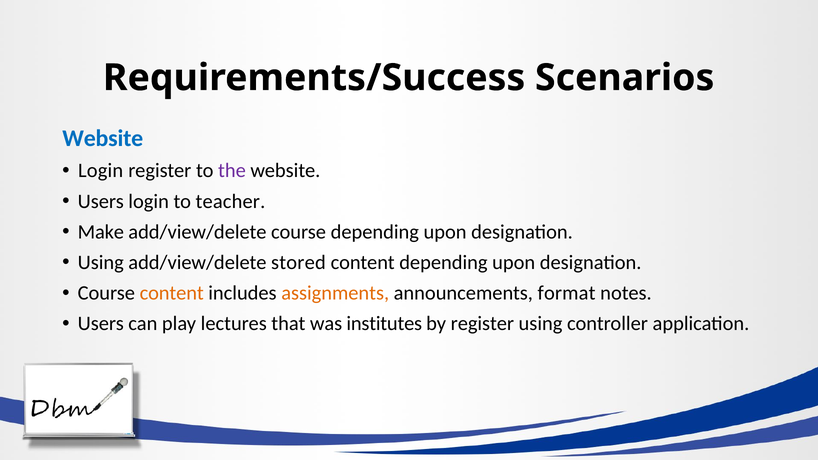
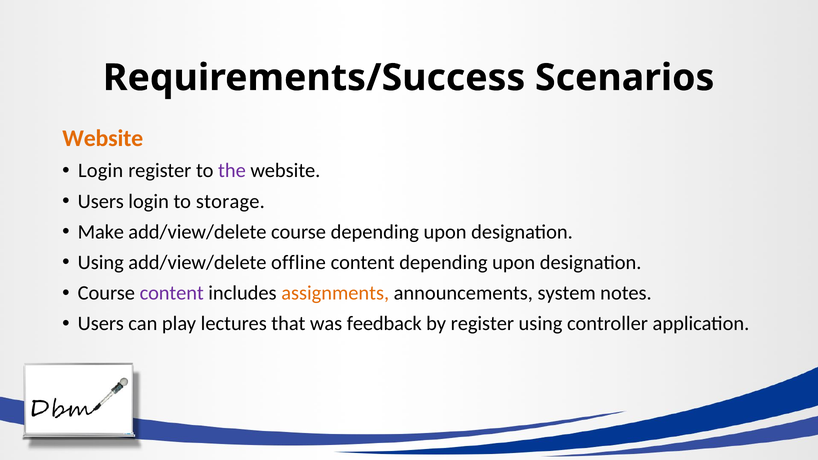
Website colour: blue -> orange (103, 138)
teacher: teacher -> storage (230, 201)
stored: stored -> offline (298, 263)
content colour: orange -> purple (172, 293)
format: format -> system (567, 293)
institutes: institutes -> feedback (384, 324)
